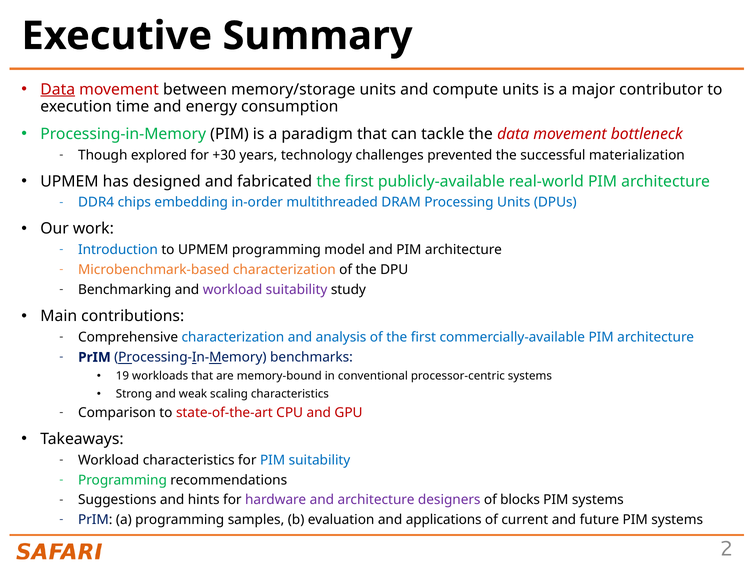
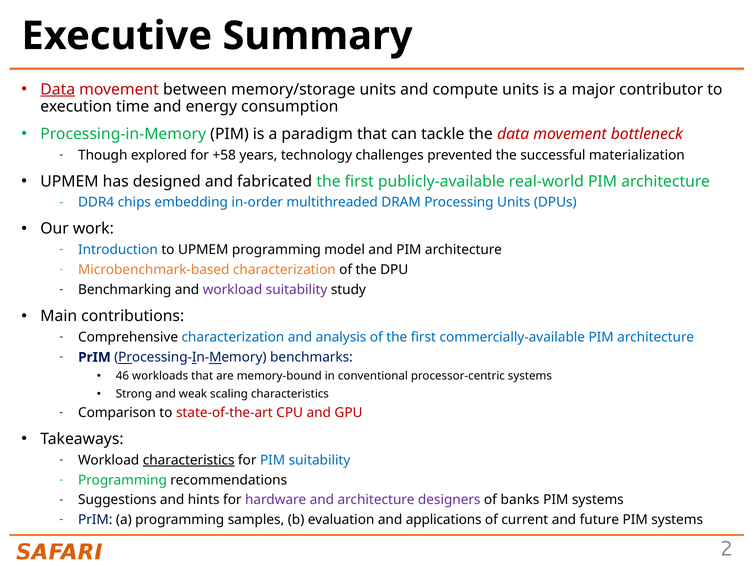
+30: +30 -> +58 (224, 155)
19: 19 -> 46 (122, 376)
characteristics underline: none -> present (189, 460)
blocks: blocks -> banks (520, 500)
